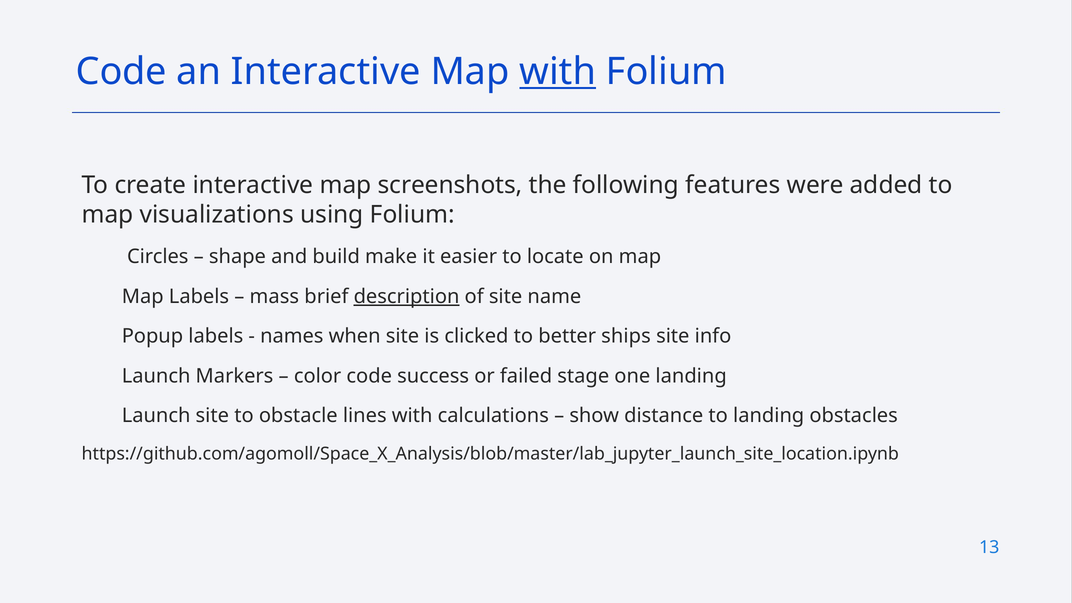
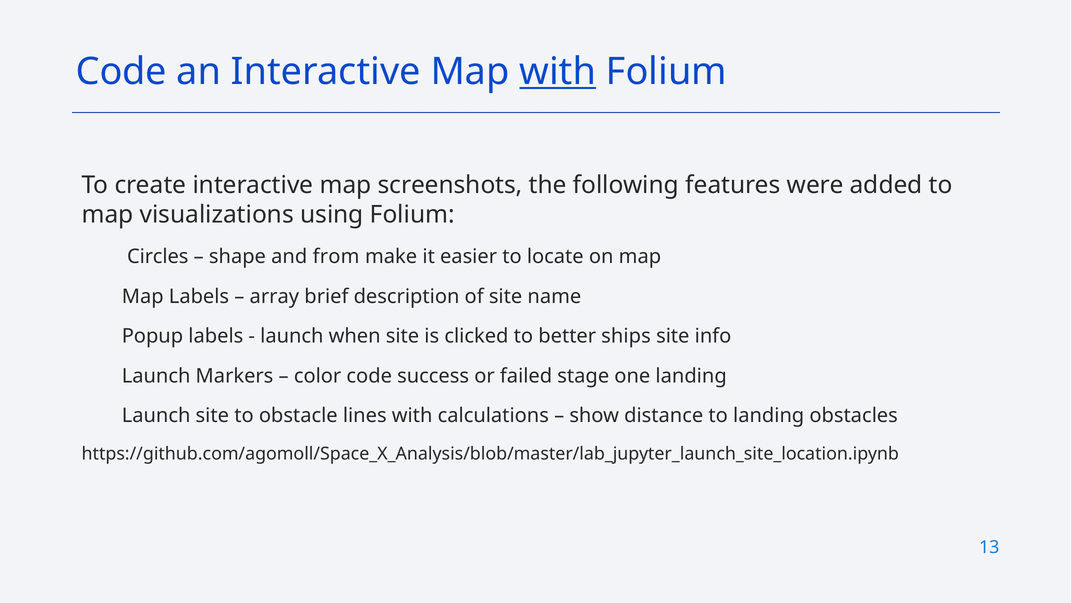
build: build -> from (336, 257)
mass: mass -> array (274, 297)
description underline: present -> none (407, 297)
names: names -> launch (292, 336)
